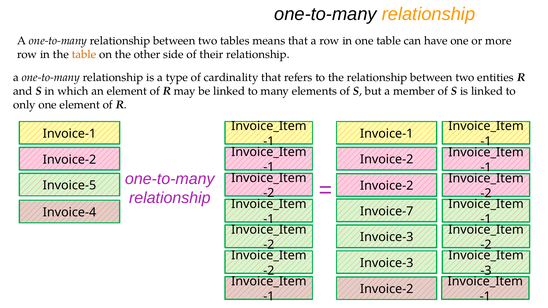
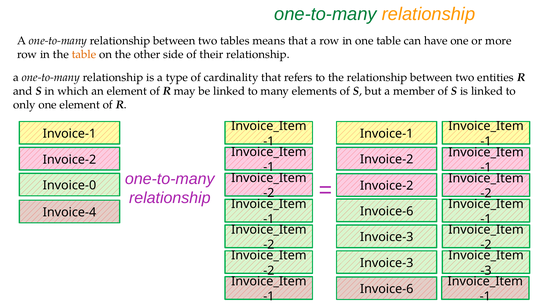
one-to-many colour: black -> green (325, 14)
Invoice-5: Invoice-5 -> Invoice-0 (69, 186)
Invoice-7: Invoice-7 -> Invoice-6 (387, 211)
Invoice-2: Invoice-2 -> Invoice-6 (387, 289)
